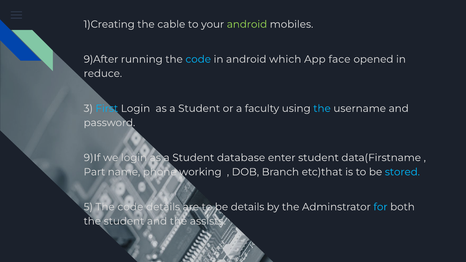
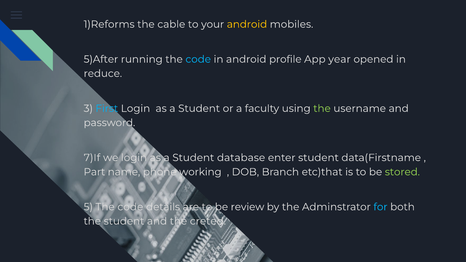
1)Creating: 1)Creating -> 1)Reforms (109, 24)
android colour: light green -> yellow (247, 24)
9)After: 9)After -> 5)After (101, 59)
which: which -> profile (285, 59)
face: face -> year (339, 59)
the colour: light blue -> light green (322, 108)
9)If: 9)If -> 7)If (92, 158)
stored colour: light blue -> light green (402, 172)
be details: details -> review (248, 207)
assists: assists -> creted (208, 221)
